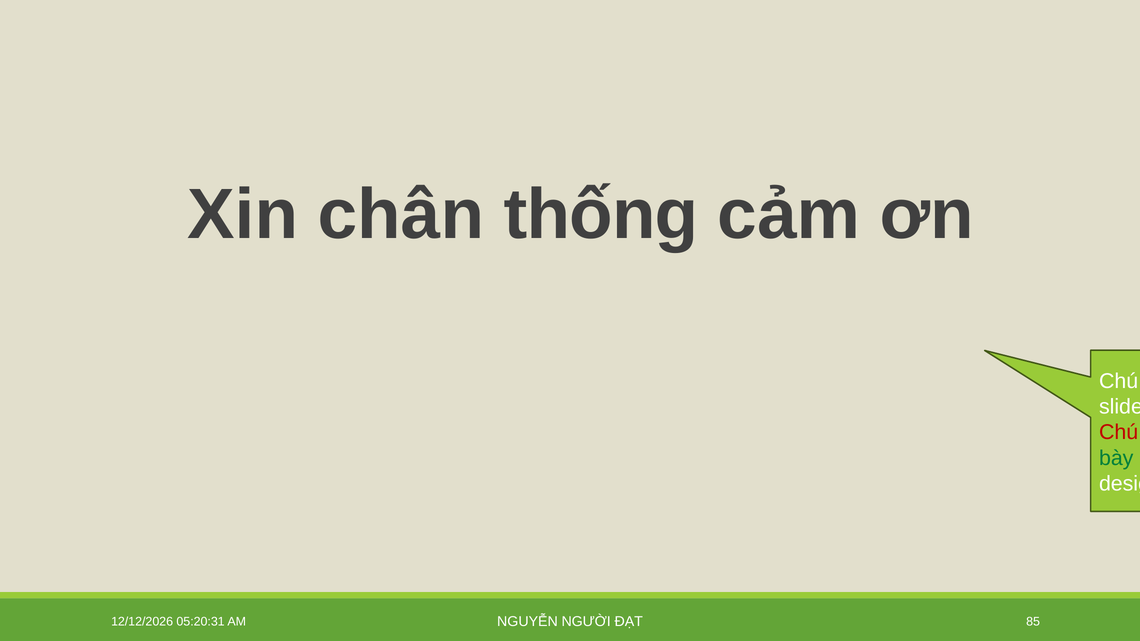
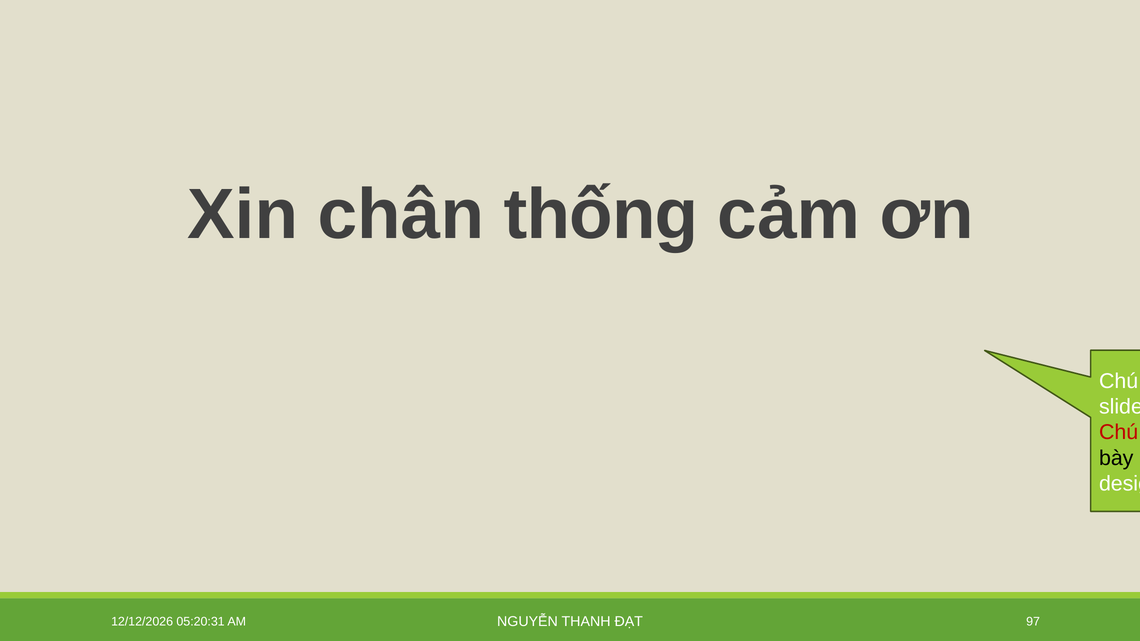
bày colour: green -> black (1116, 458)
NGƯỜI: NGƯỜI -> THANH (586, 622)
85: 85 -> 97 (1033, 622)
